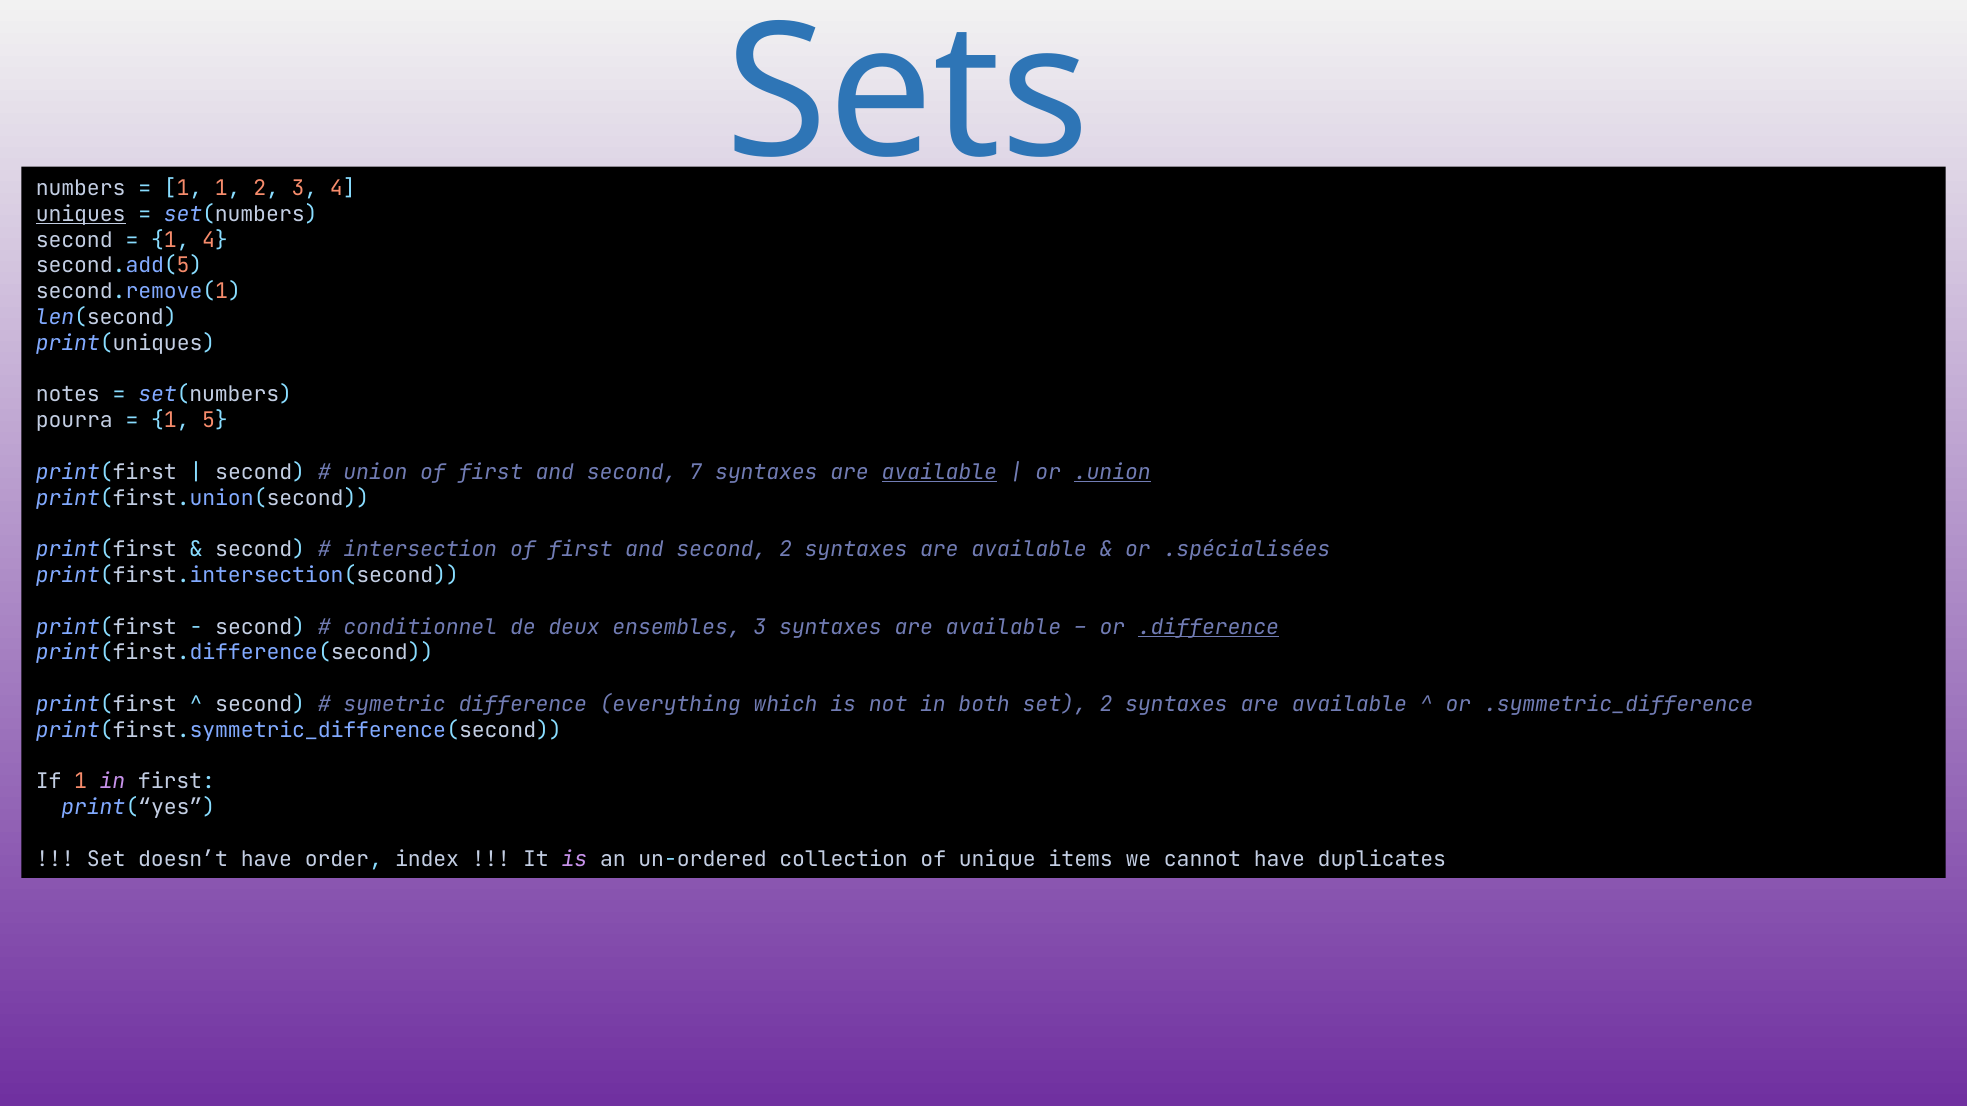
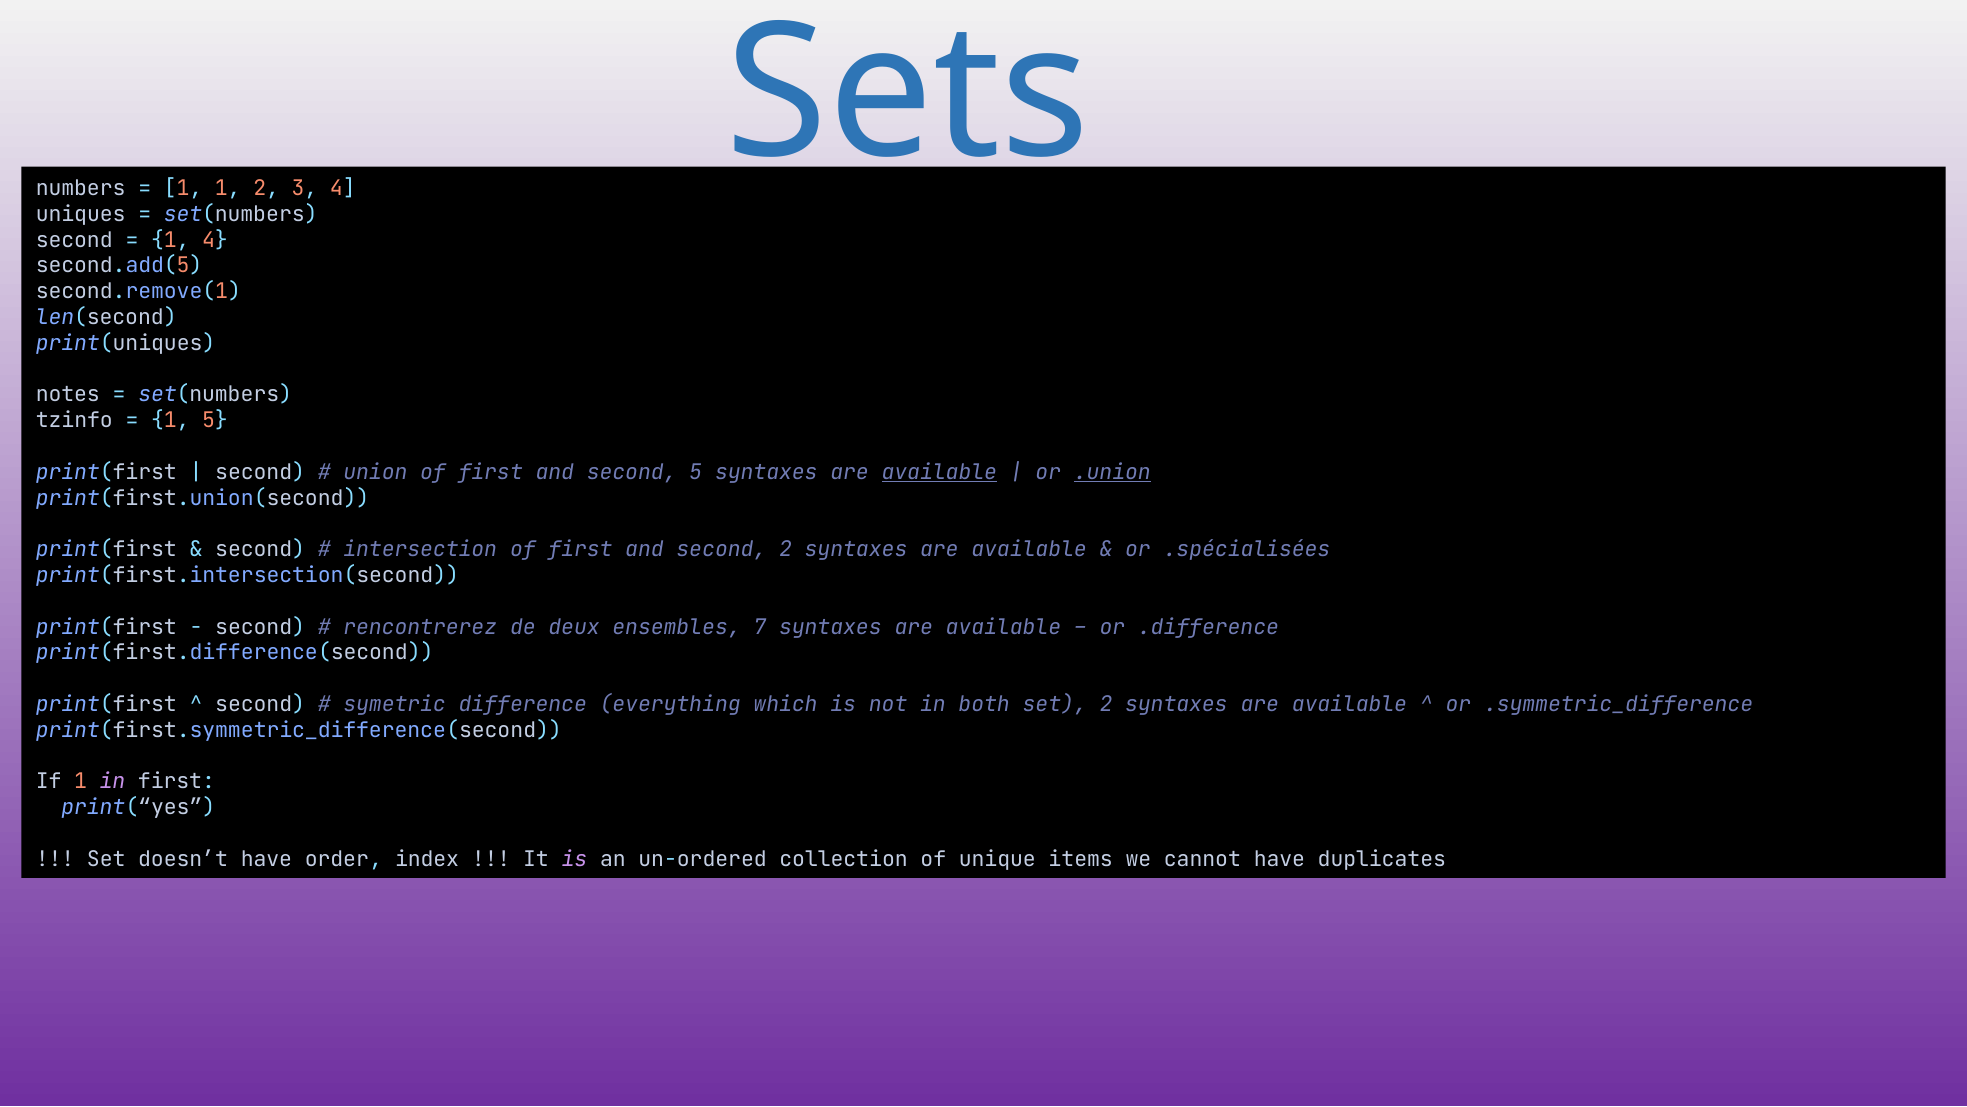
uniques underline: present -> none (81, 214)
pourra: pourra -> tzinfo (74, 420)
second 7: 7 -> 5 (696, 472)
conditionnel: conditionnel -> rencontrerez (420, 627)
ensembles 3: 3 -> 7 (760, 627)
.difference underline: present -> none (1208, 627)
